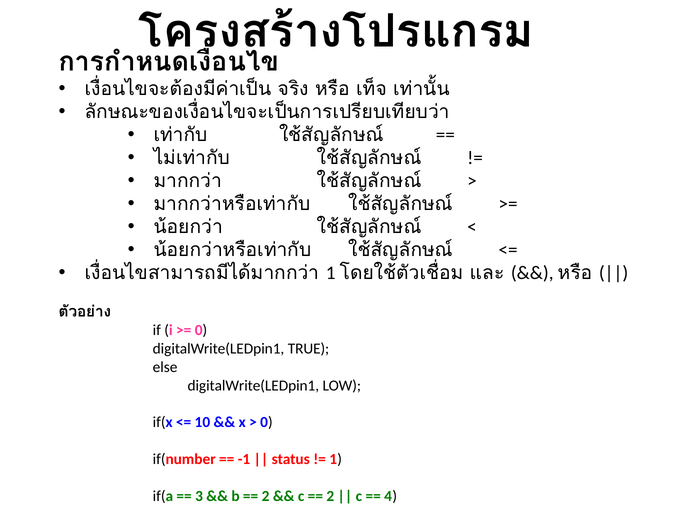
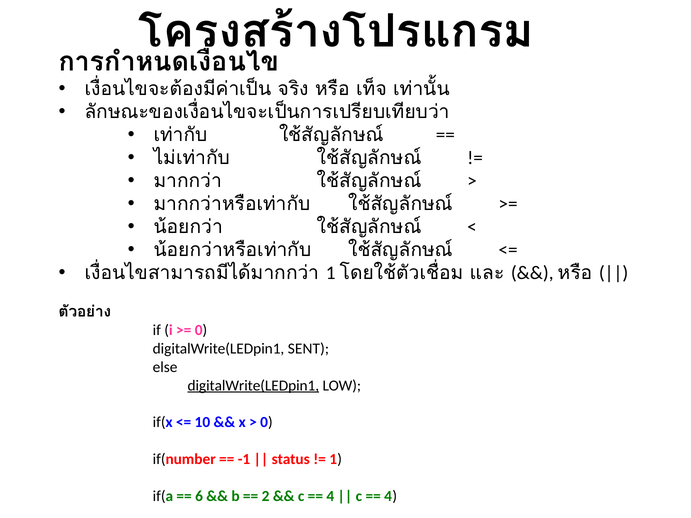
TRUE: TRUE -> SENT (308, 349)
digitalWrite(LEDpin1 underline: none -> present (253, 386)
3: 3 -> 6 (199, 496)
2: 2 -> 4 (330, 496)
